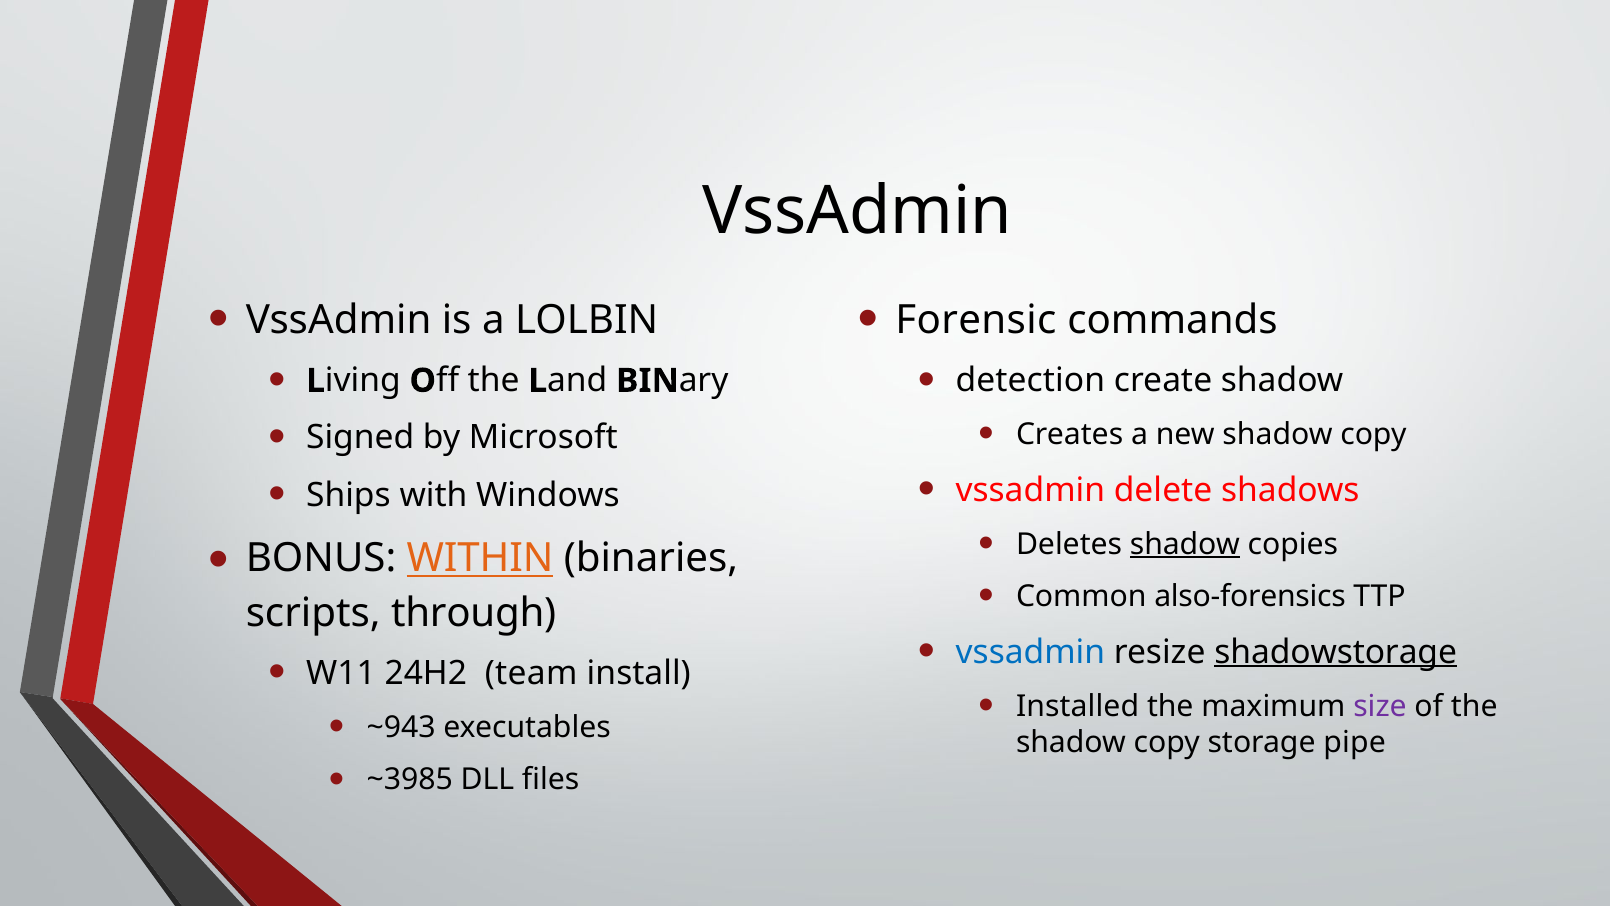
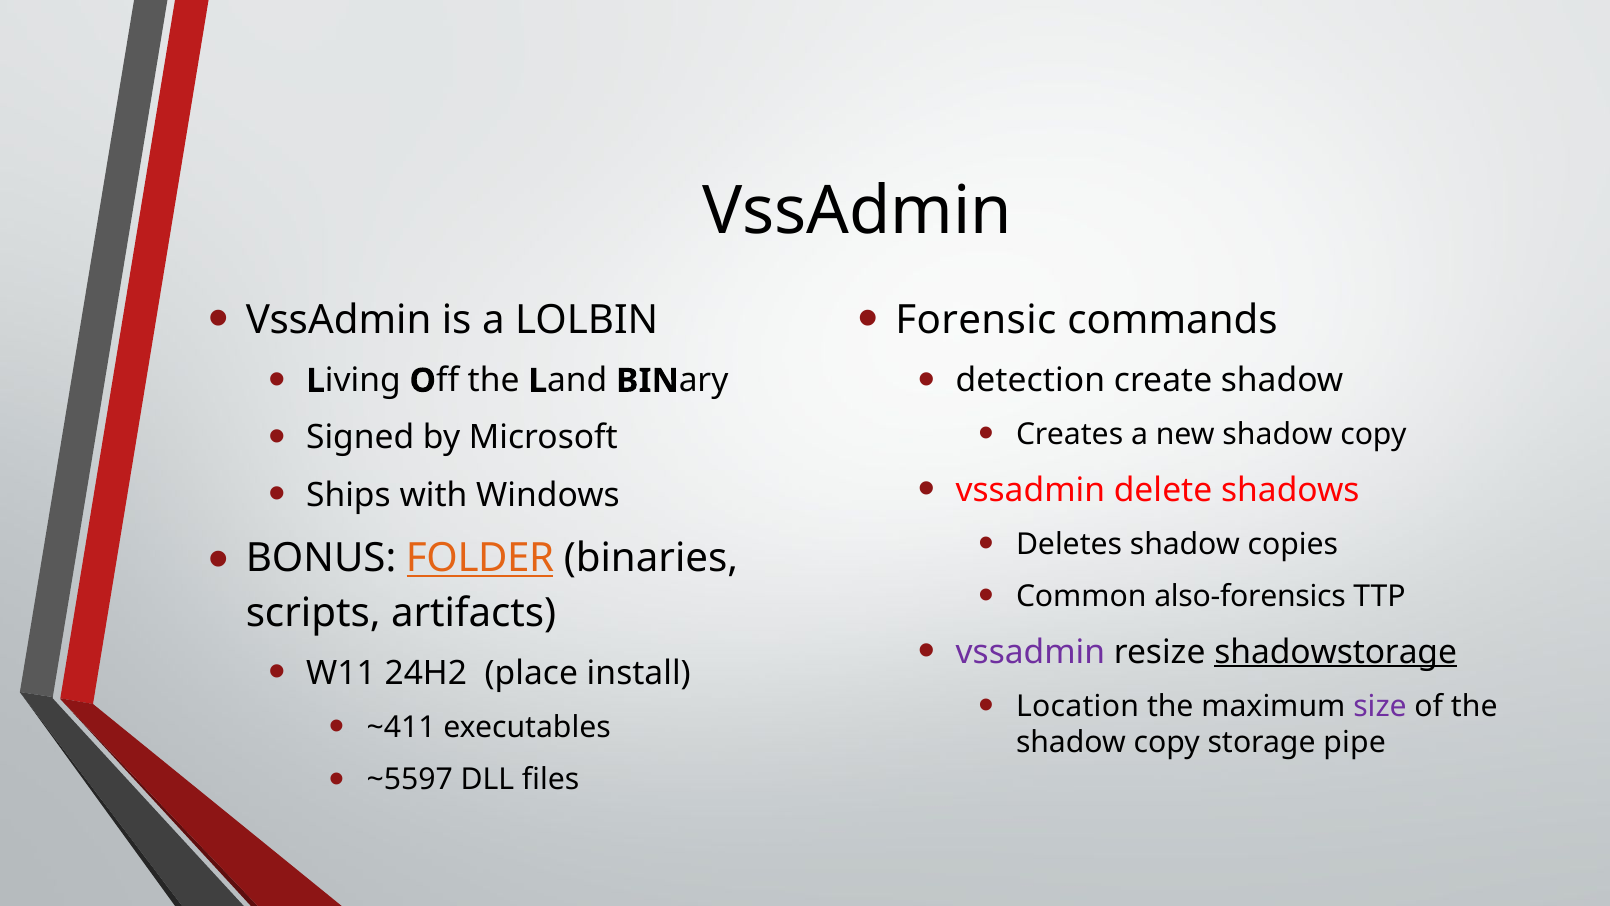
shadow underline: present -> none (1185, 544)
WITHIN: WITHIN -> FOLDER (480, 558)
through: through -> artifacts (474, 613)
vssadmin colour: blue -> purple (1030, 652)
team: team -> place (531, 673)
Installed: Installed -> Location (1077, 706)
~943: ~943 -> ~411 (401, 727)
~3985: ~3985 -> ~5597 (410, 780)
